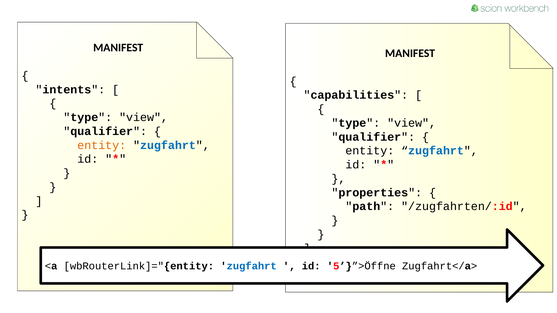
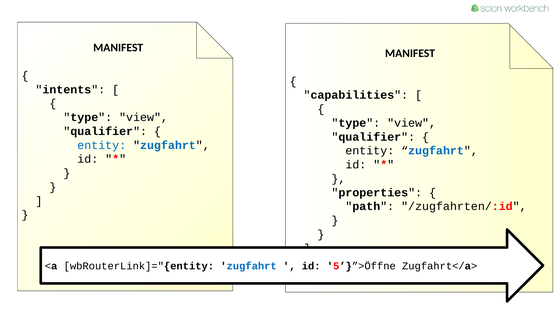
entity colour: orange -> blue (102, 145)
